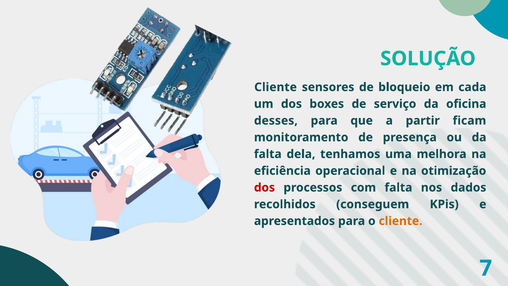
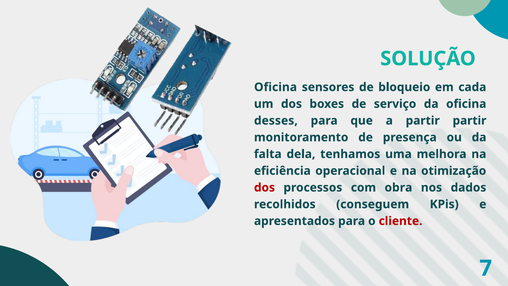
Cliente: Cliente -> Oficina (276, 87)
partir ficam: ficam -> partir (470, 121)
com falta: falta -> obra (398, 187)
cliente colour: orange -> red (401, 221)
